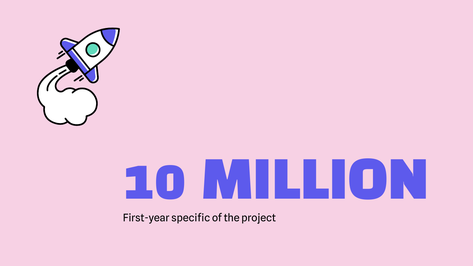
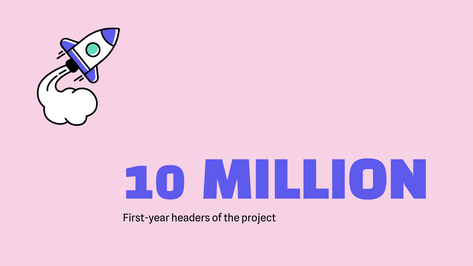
specific: specific -> headers (191, 218)
